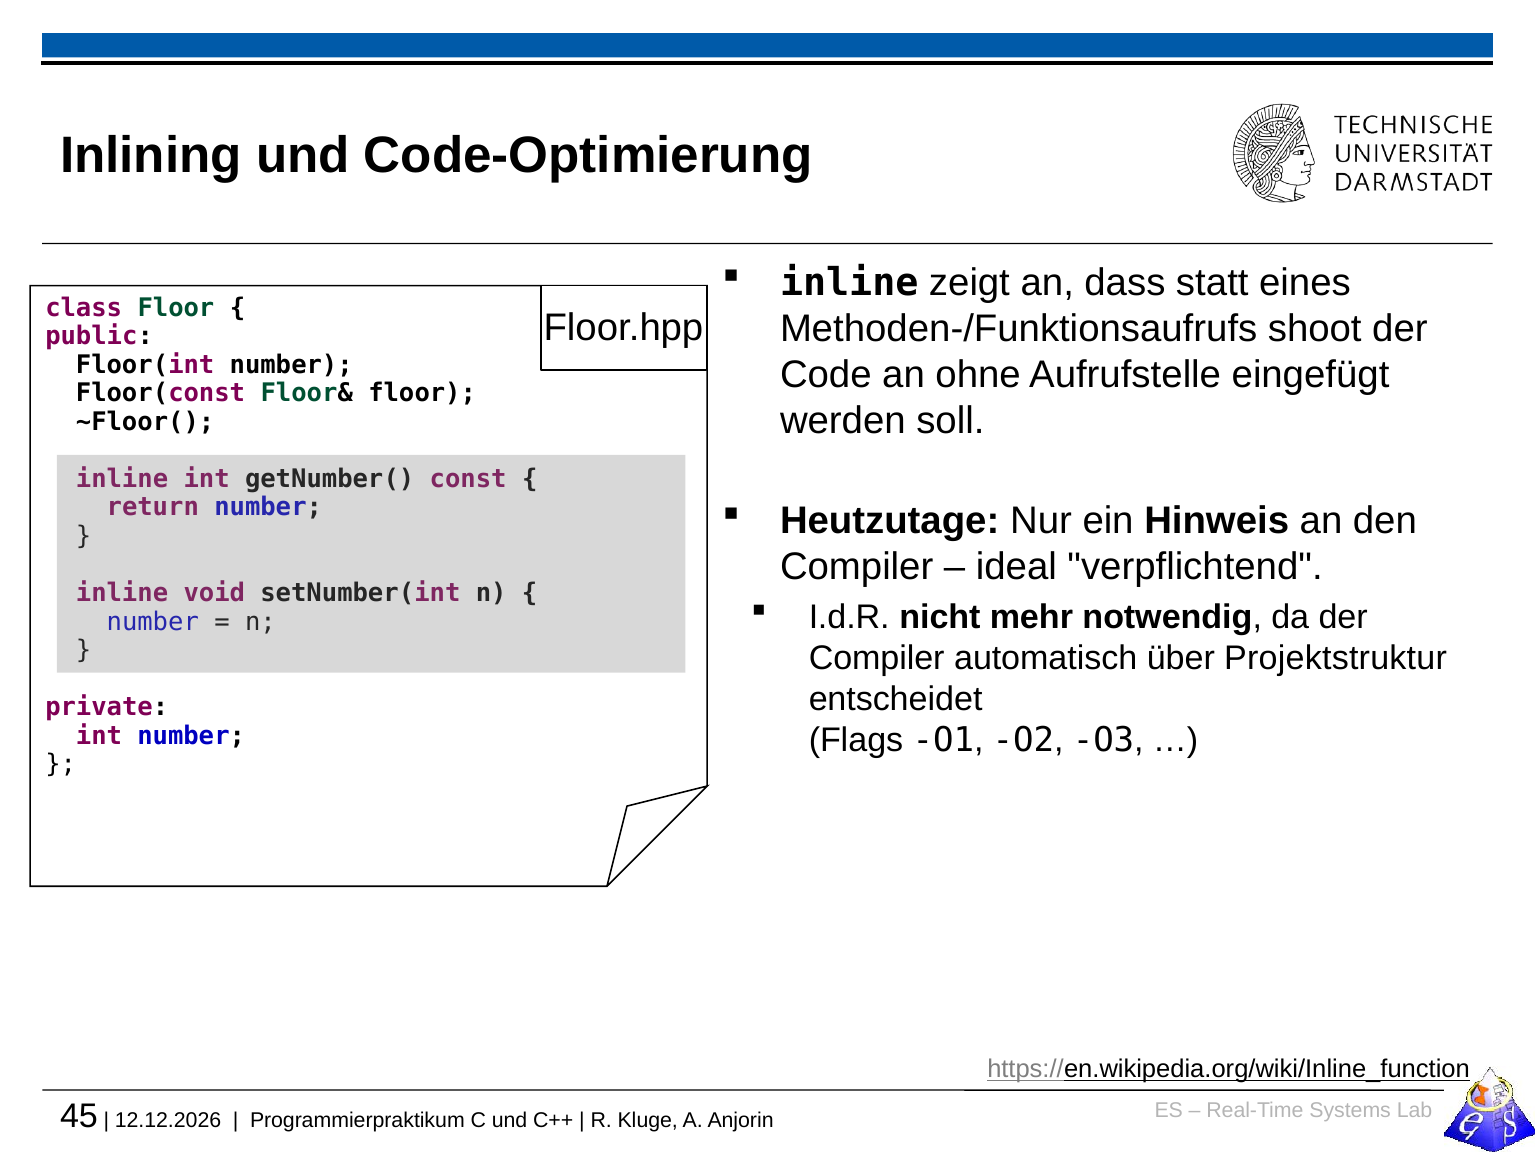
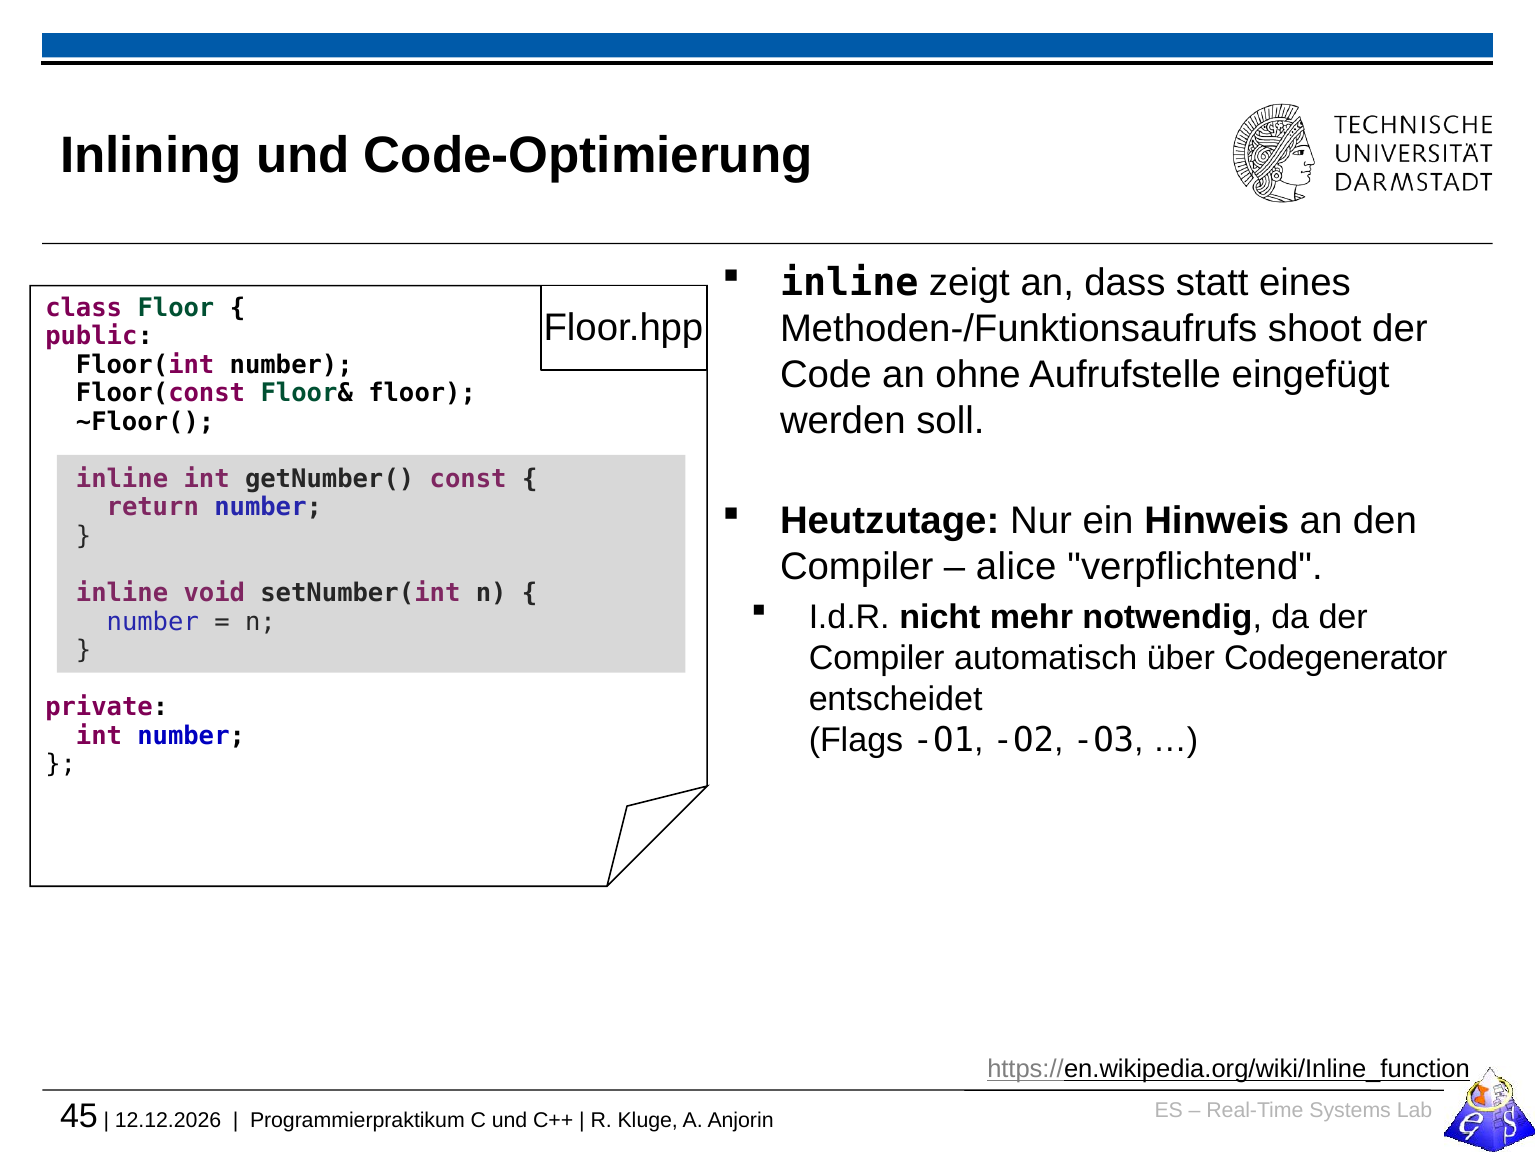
ideal: ideal -> alice (1016, 567)
Projektstruktur: Projektstruktur -> Codegenerator (1336, 657)
